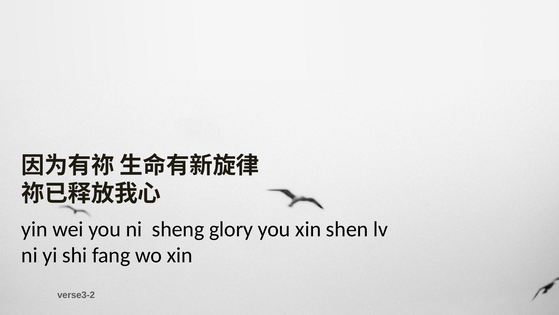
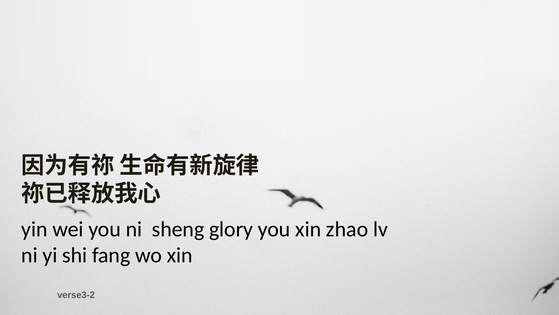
shen: shen -> zhao (347, 229)
